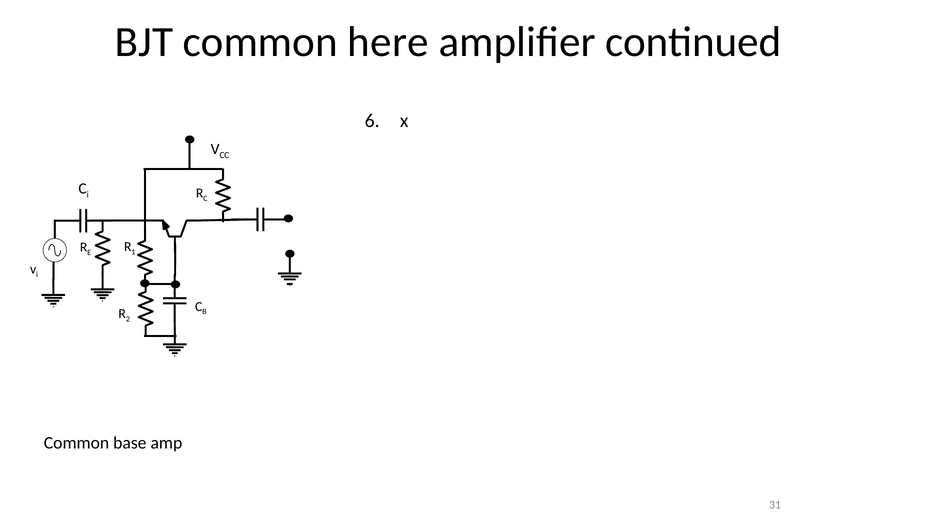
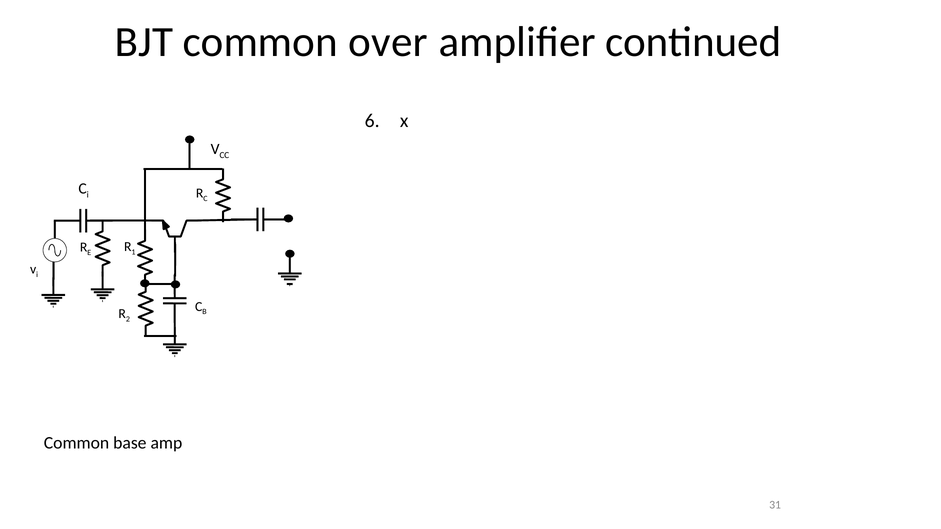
here: here -> over (388, 42)
